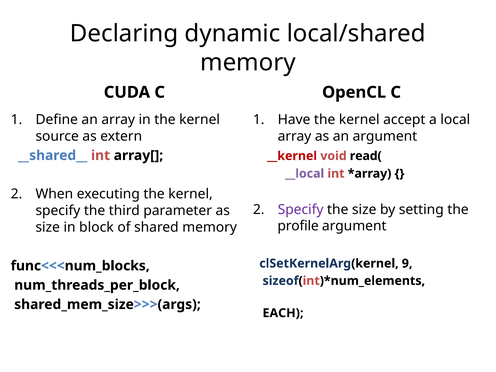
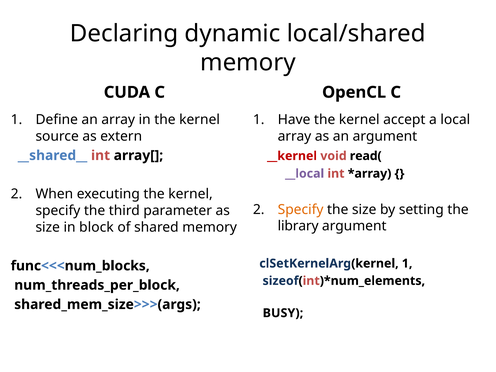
Specify colour: purple -> orange (301, 209)
profile: profile -> library (298, 226)
clSetKernelArg(kernel 9: 9 -> 1 (407, 263)
EACH: EACH -> BUSY (283, 313)
